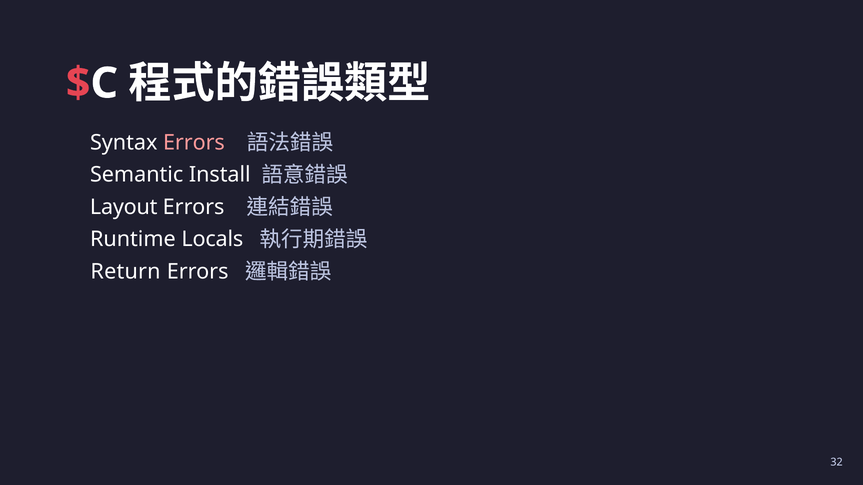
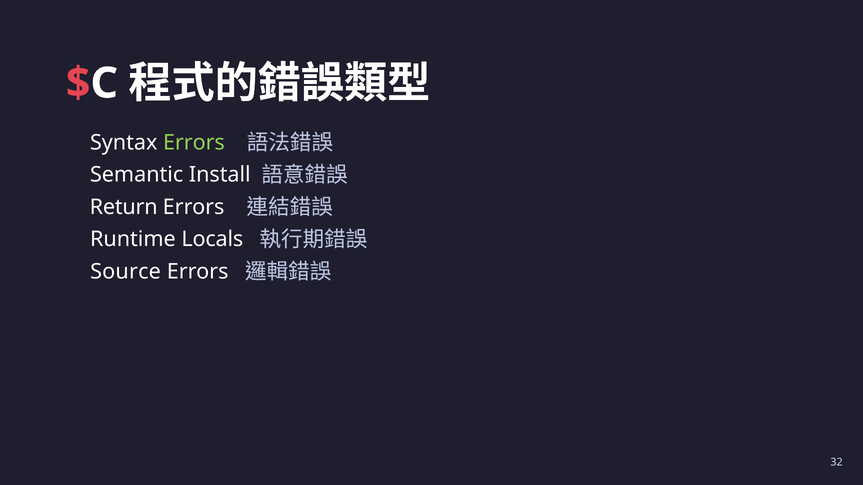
Errors colour: pink -> light green (194, 143)
Layout: Layout -> Return (124, 207)
Return: Return -> Source (126, 272)
